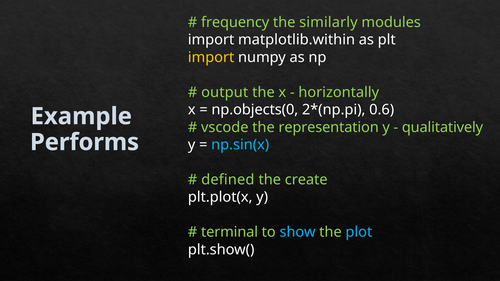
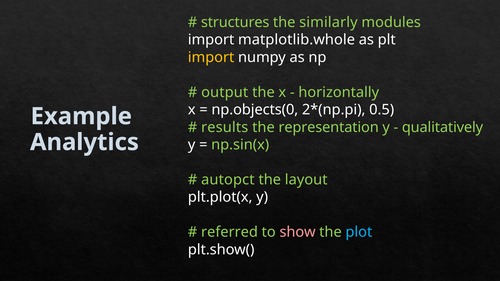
frequency: frequency -> structures (235, 22)
matplotlib.within: matplotlib.within -> matplotlib.whole (297, 40)
0.6: 0.6 -> 0.5 (382, 110)
vscode: vscode -> results (225, 127)
Performs: Performs -> Analytics (84, 142)
np.sin(x colour: light blue -> light green (240, 145)
defined: defined -> autopct (228, 180)
create: create -> layout (306, 180)
terminal: terminal -> referred (229, 232)
show colour: light blue -> pink (298, 232)
